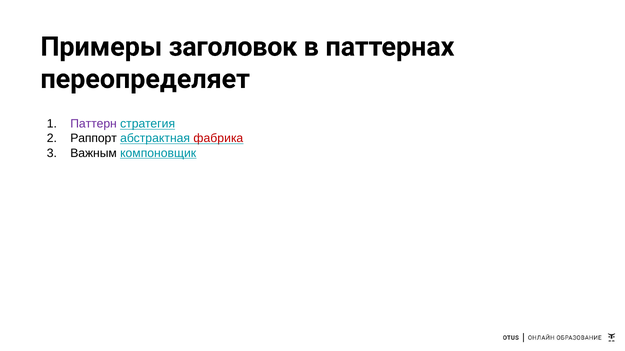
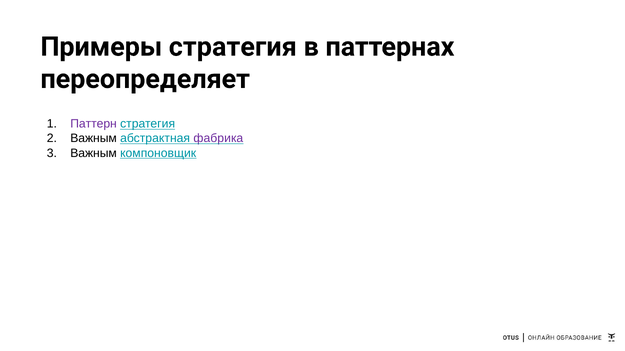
Примеры заголовок: заголовок -> стратегия (233, 47)
Раппорт: Раппорт -> Важным (94, 139)
фабрика colour: red -> purple (218, 139)
